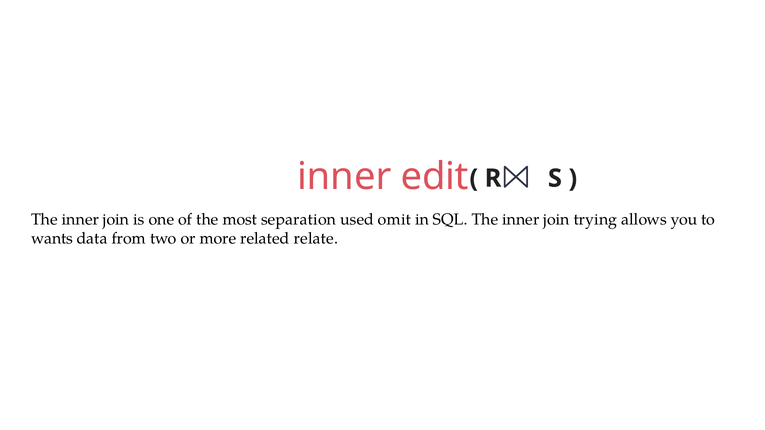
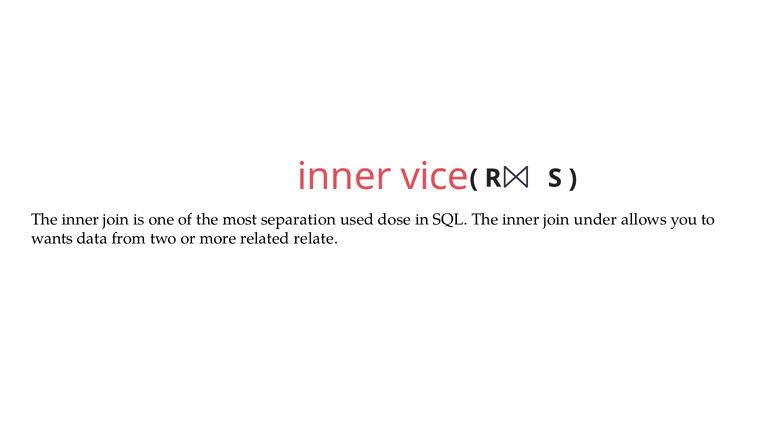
edit: edit -> vice (435, 177)
omit: omit -> dose (394, 220)
trying: trying -> under (595, 220)
